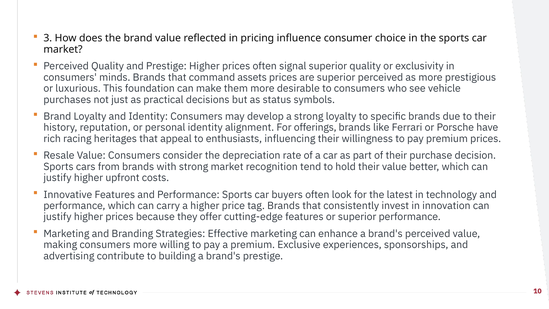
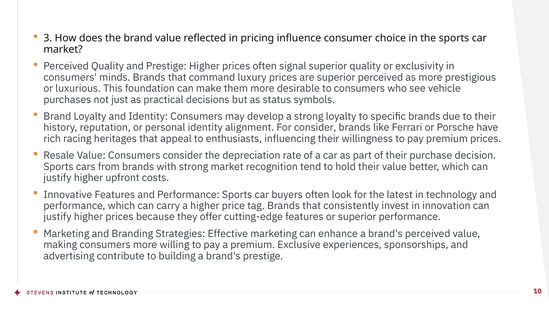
assets: assets -> luxury (252, 77)
For offerings: offerings -> consider (315, 128)
